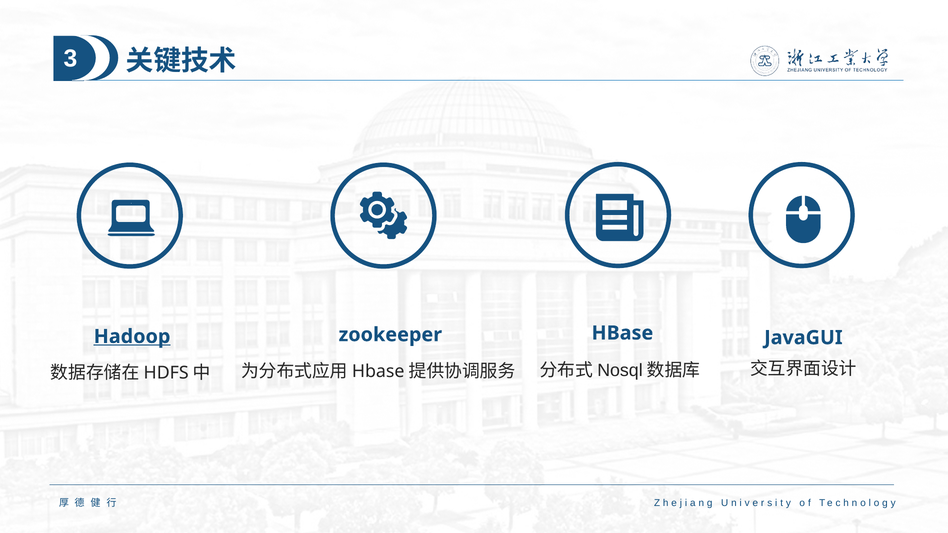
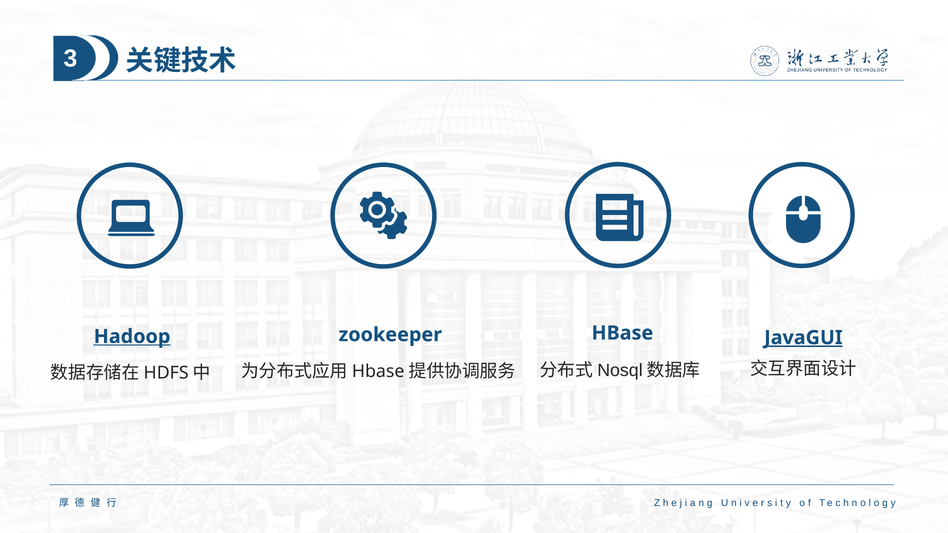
JavaGUI underline: none -> present (803, 338)
